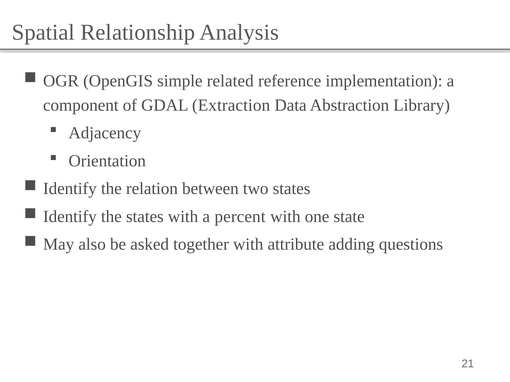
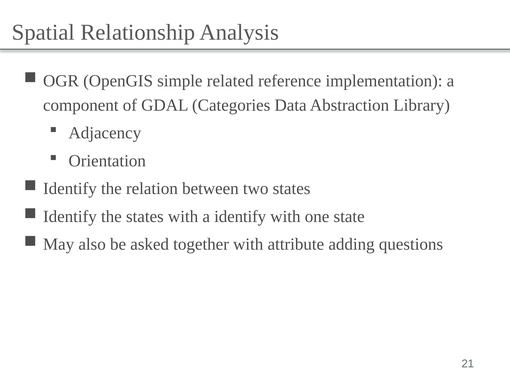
Extraction: Extraction -> Categories (231, 105)
a percent: percent -> identify (240, 217)
